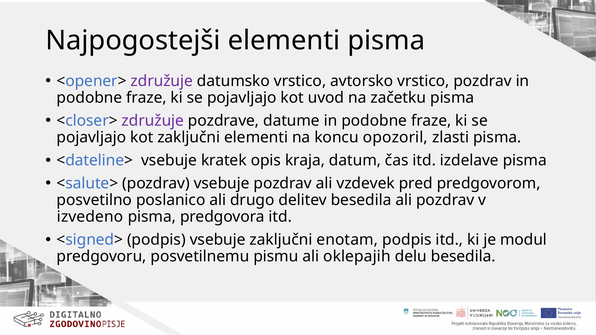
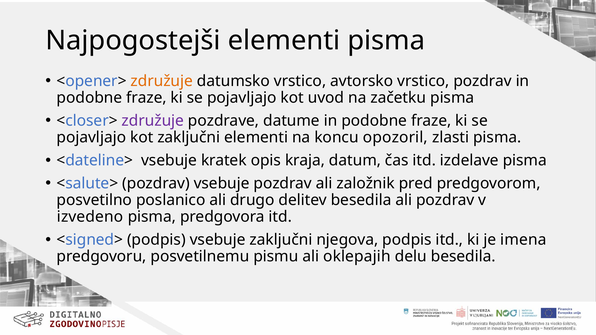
združuje colour: purple -> orange (162, 81)
vzdevek: vzdevek -> založnik (366, 183)
enotam: enotam -> njegova (347, 240)
modul: modul -> imena (523, 240)
